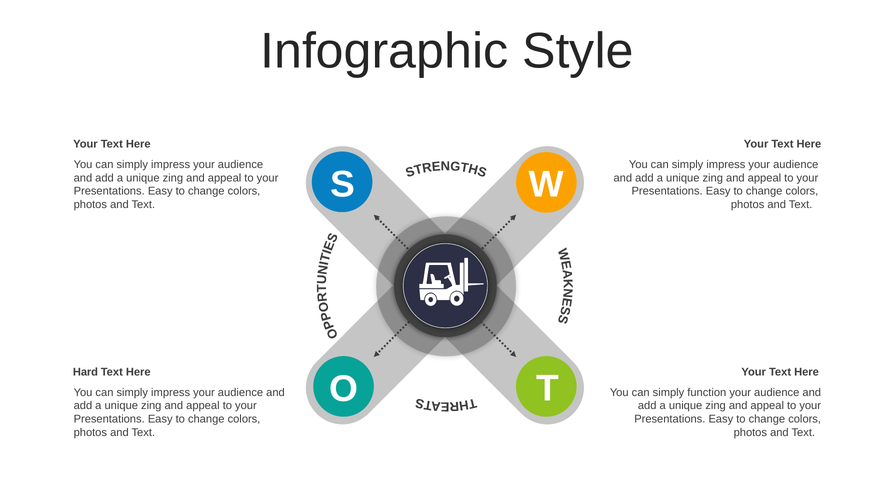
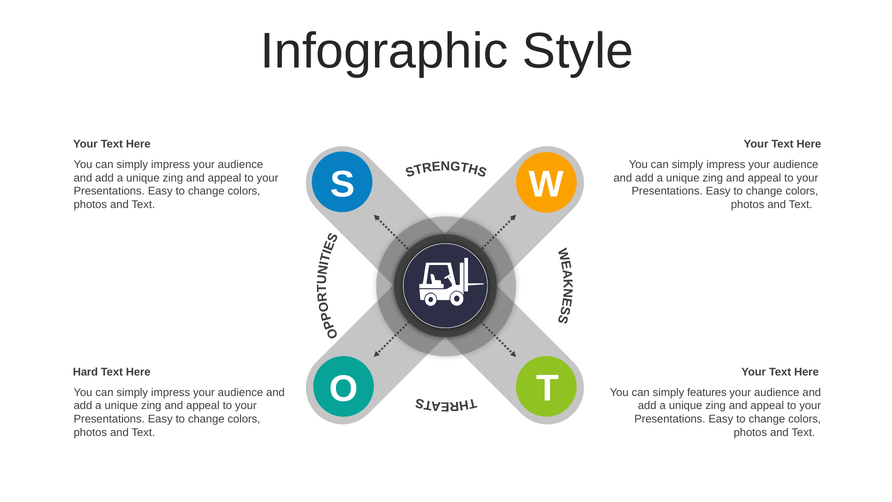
function: function -> features (707, 392)
